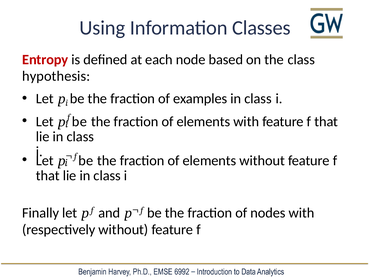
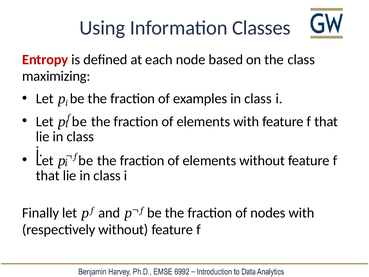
hypothesis: hypothesis -> maximizing (56, 76)
